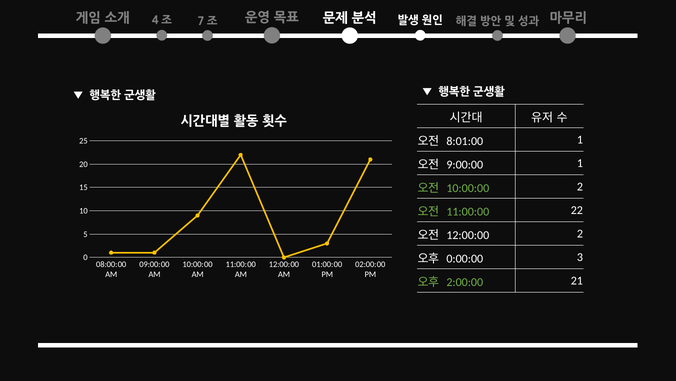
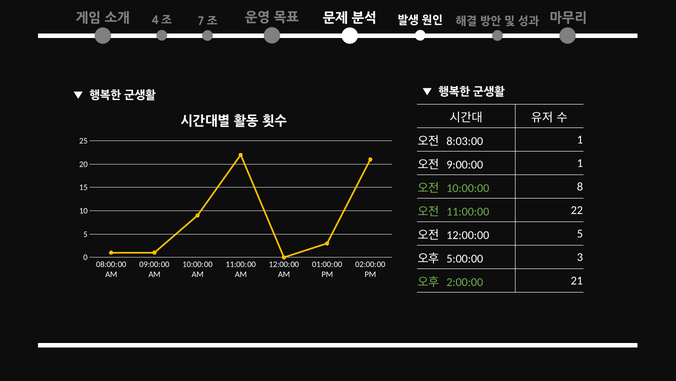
8:01:00: 8:01:00 -> 8:03:00 (465, 141)
10:00:00 2: 2 -> 8 (580, 187)
12:00:00 2: 2 -> 5 (580, 234)
0:00:00: 0:00:00 -> 5:00:00 (465, 258)
